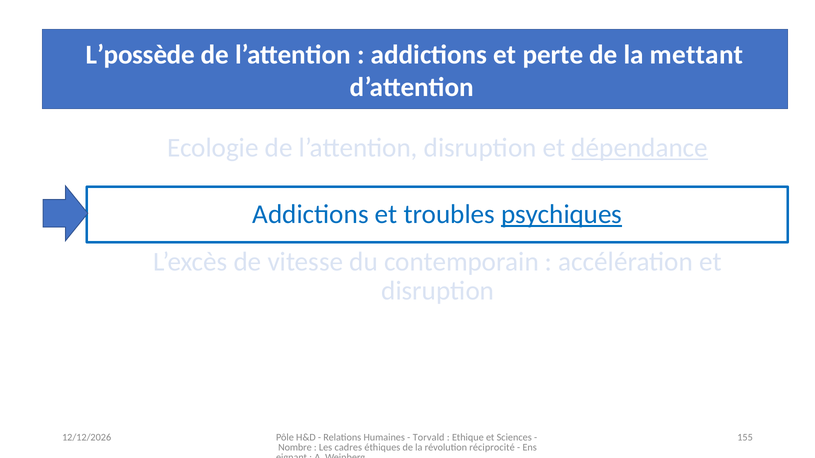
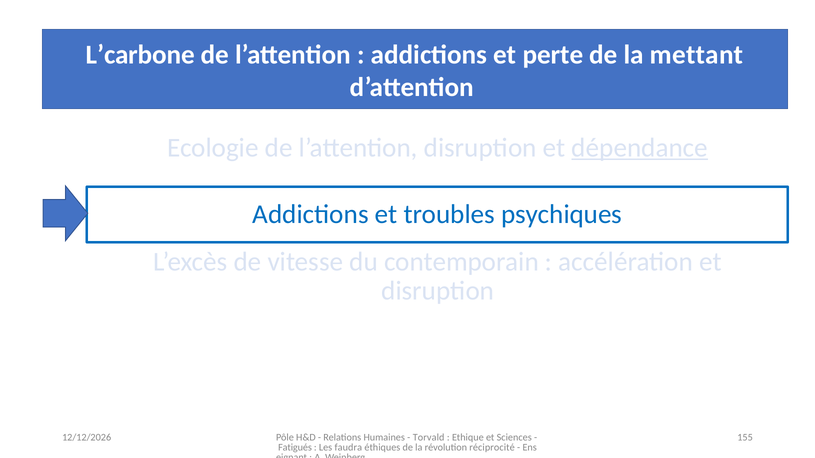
L’possède: L’possède -> L’carbone (140, 55)
psychiques underline: present -> none (562, 214)
Nombre: Nombre -> Fatigués (295, 448)
cadres: cadres -> faudra (348, 448)
